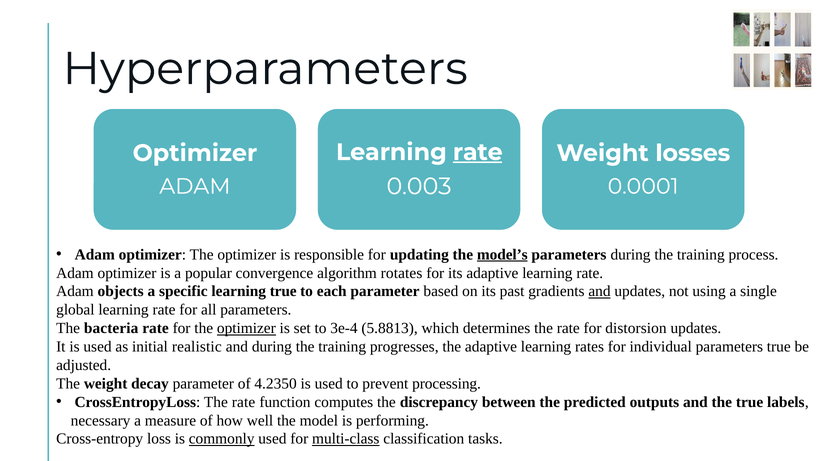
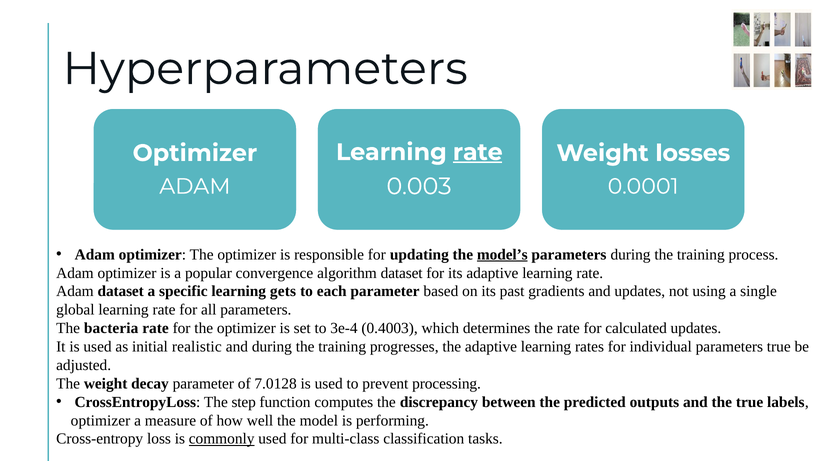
algorithm rotates: rotates -> dataset (402, 273)
Adam objects: objects -> dataset (121, 292)
learning true: true -> gets (283, 292)
and underline: present -> none (600, 292)
optimizer underline: present -> none (246, 328)
5.8813: 5.8813 -> 0.4003 (390, 328)
distorsion: distorsion -> calculated (636, 328)
4.2350: 4.2350 -> 7.0128 (276, 384)
CrossEntropyLoss The rate: rate -> step (244, 402)
necessary: necessary -> optimizer (101, 421)
multi-class underline: present -> none (346, 439)
